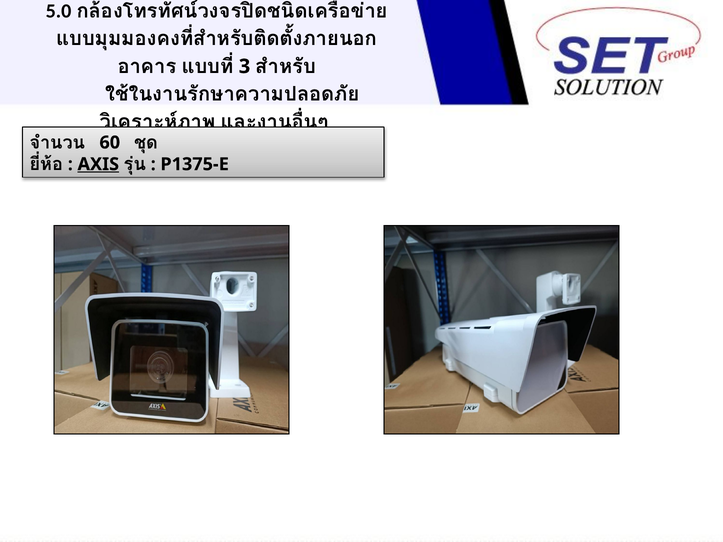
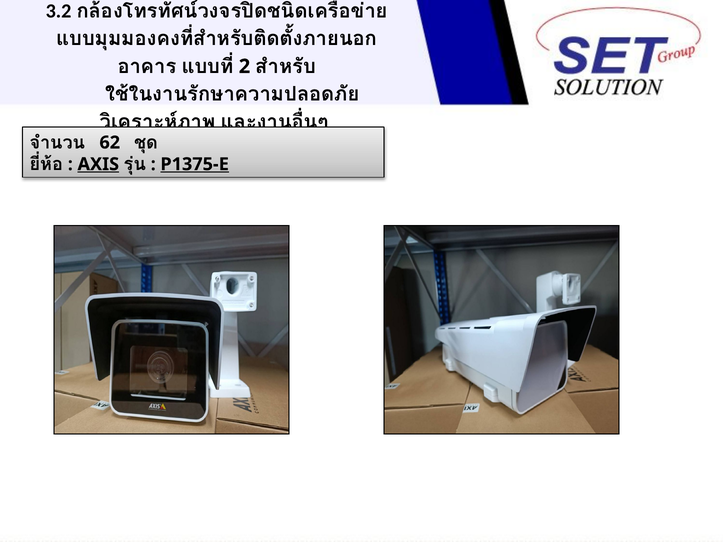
5.0: 5.0 -> 3.2 (59, 11)
3: 3 -> 2 (245, 66)
60: 60 -> 62 (110, 143)
P1375-E underline: none -> present (195, 164)
